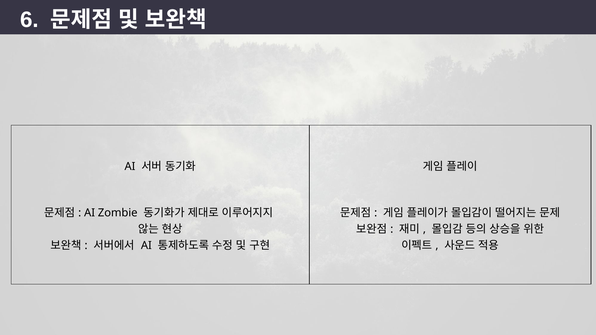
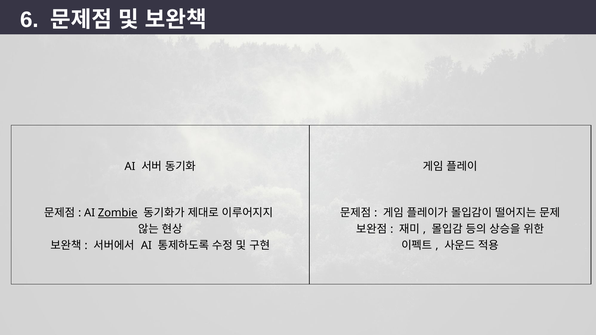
Zombie underline: none -> present (118, 213)
